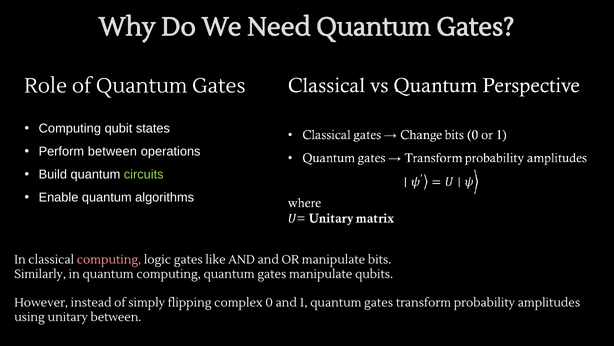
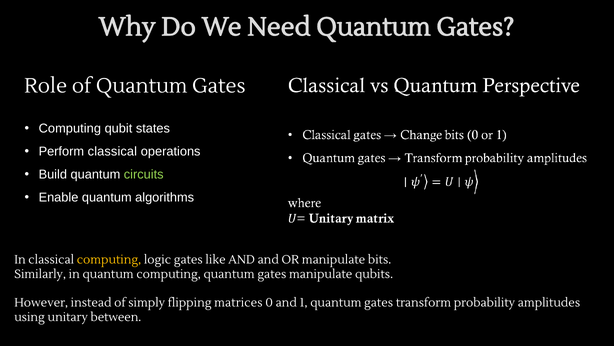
Perform between: between -> classical (112, 151)
computing colour: pink -> yellow (109, 259)
complex: complex -> matrices (238, 302)
